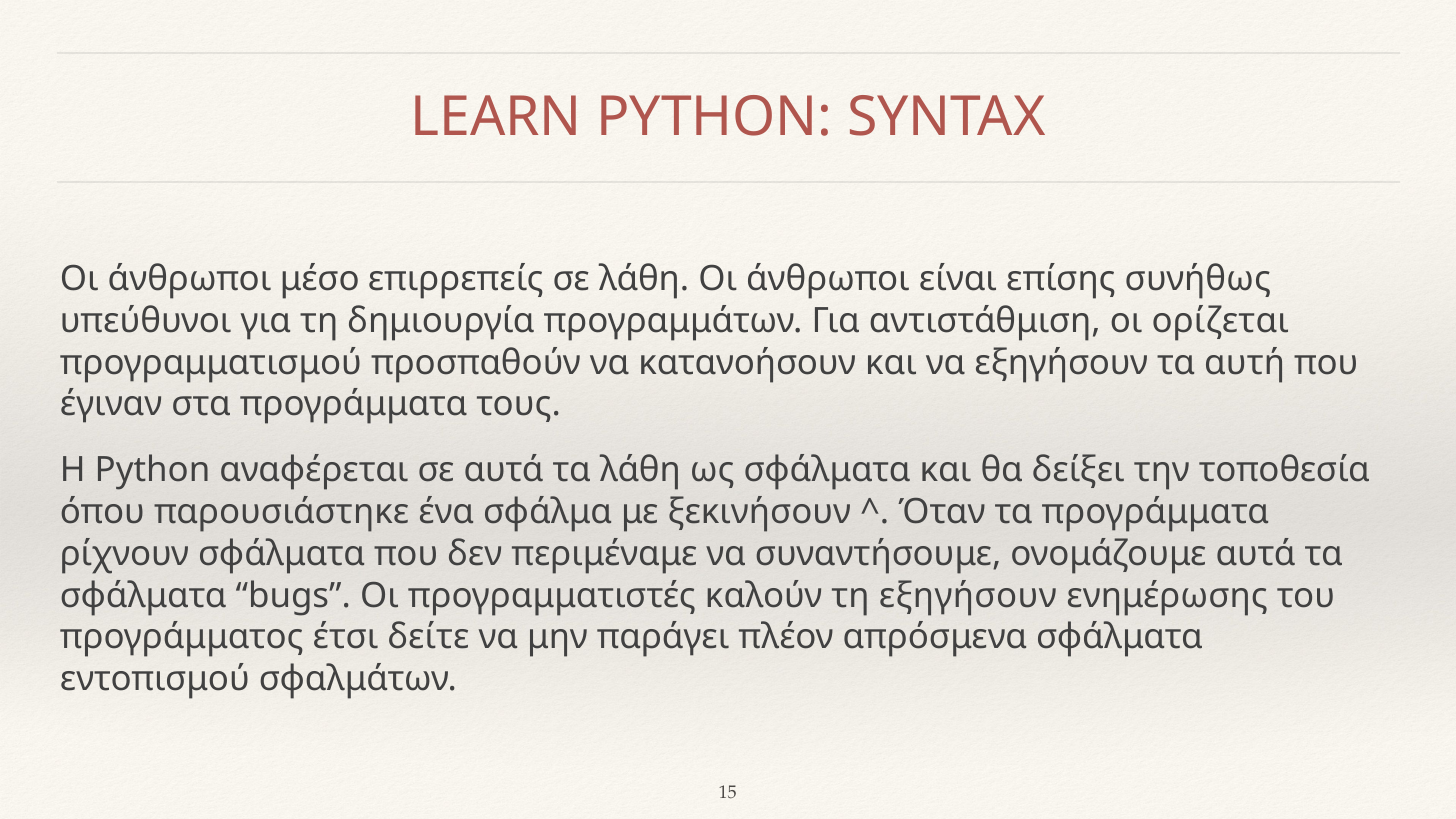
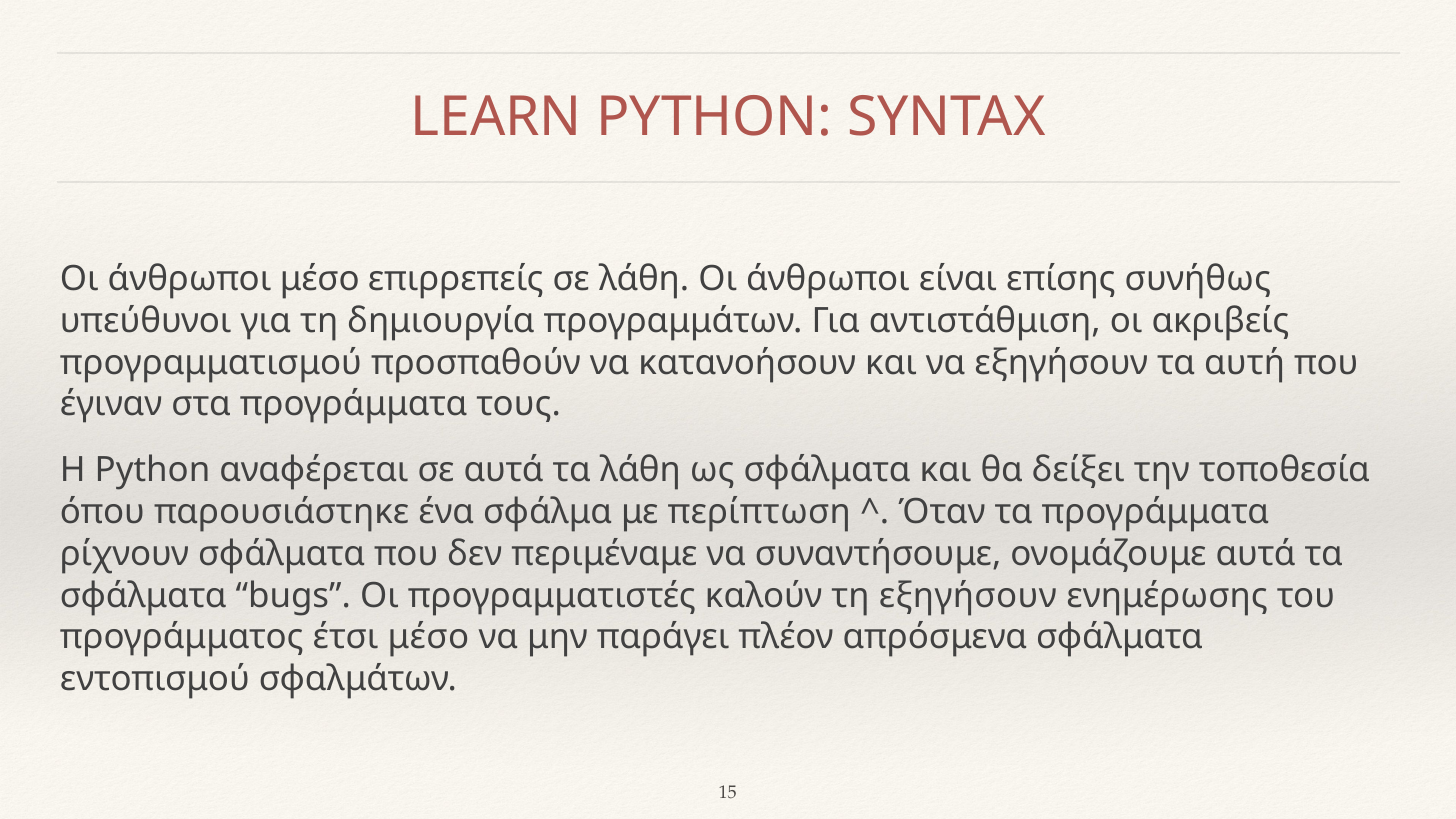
ορίζεται: ορίζεται -> ακριβείς (1220, 321)
ξεκινήσουν: ξεκινήσουν -> περίπτωση (759, 512)
έτσι δείτε: δείτε -> μέσο (428, 637)
